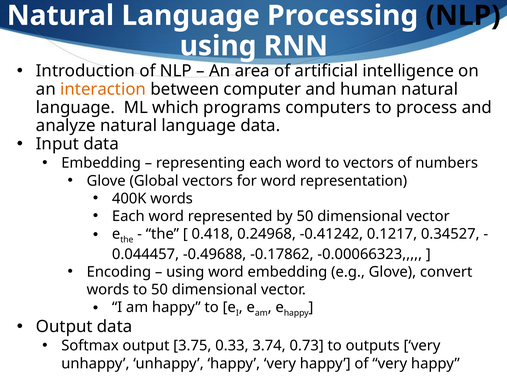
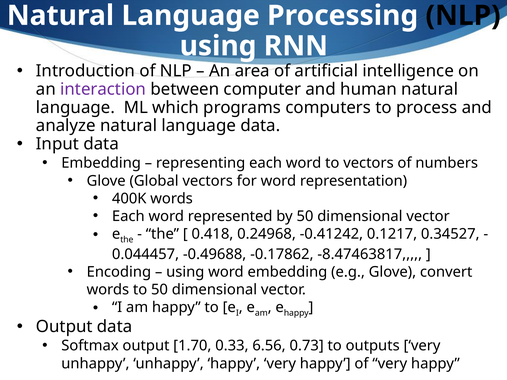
interaction colour: orange -> purple (103, 89)
-0.00066323: -0.00066323 -> -8.47463817 (370, 254)
3.75: 3.75 -> 1.70 (192, 346)
3.74: 3.74 -> 6.56 (269, 346)
